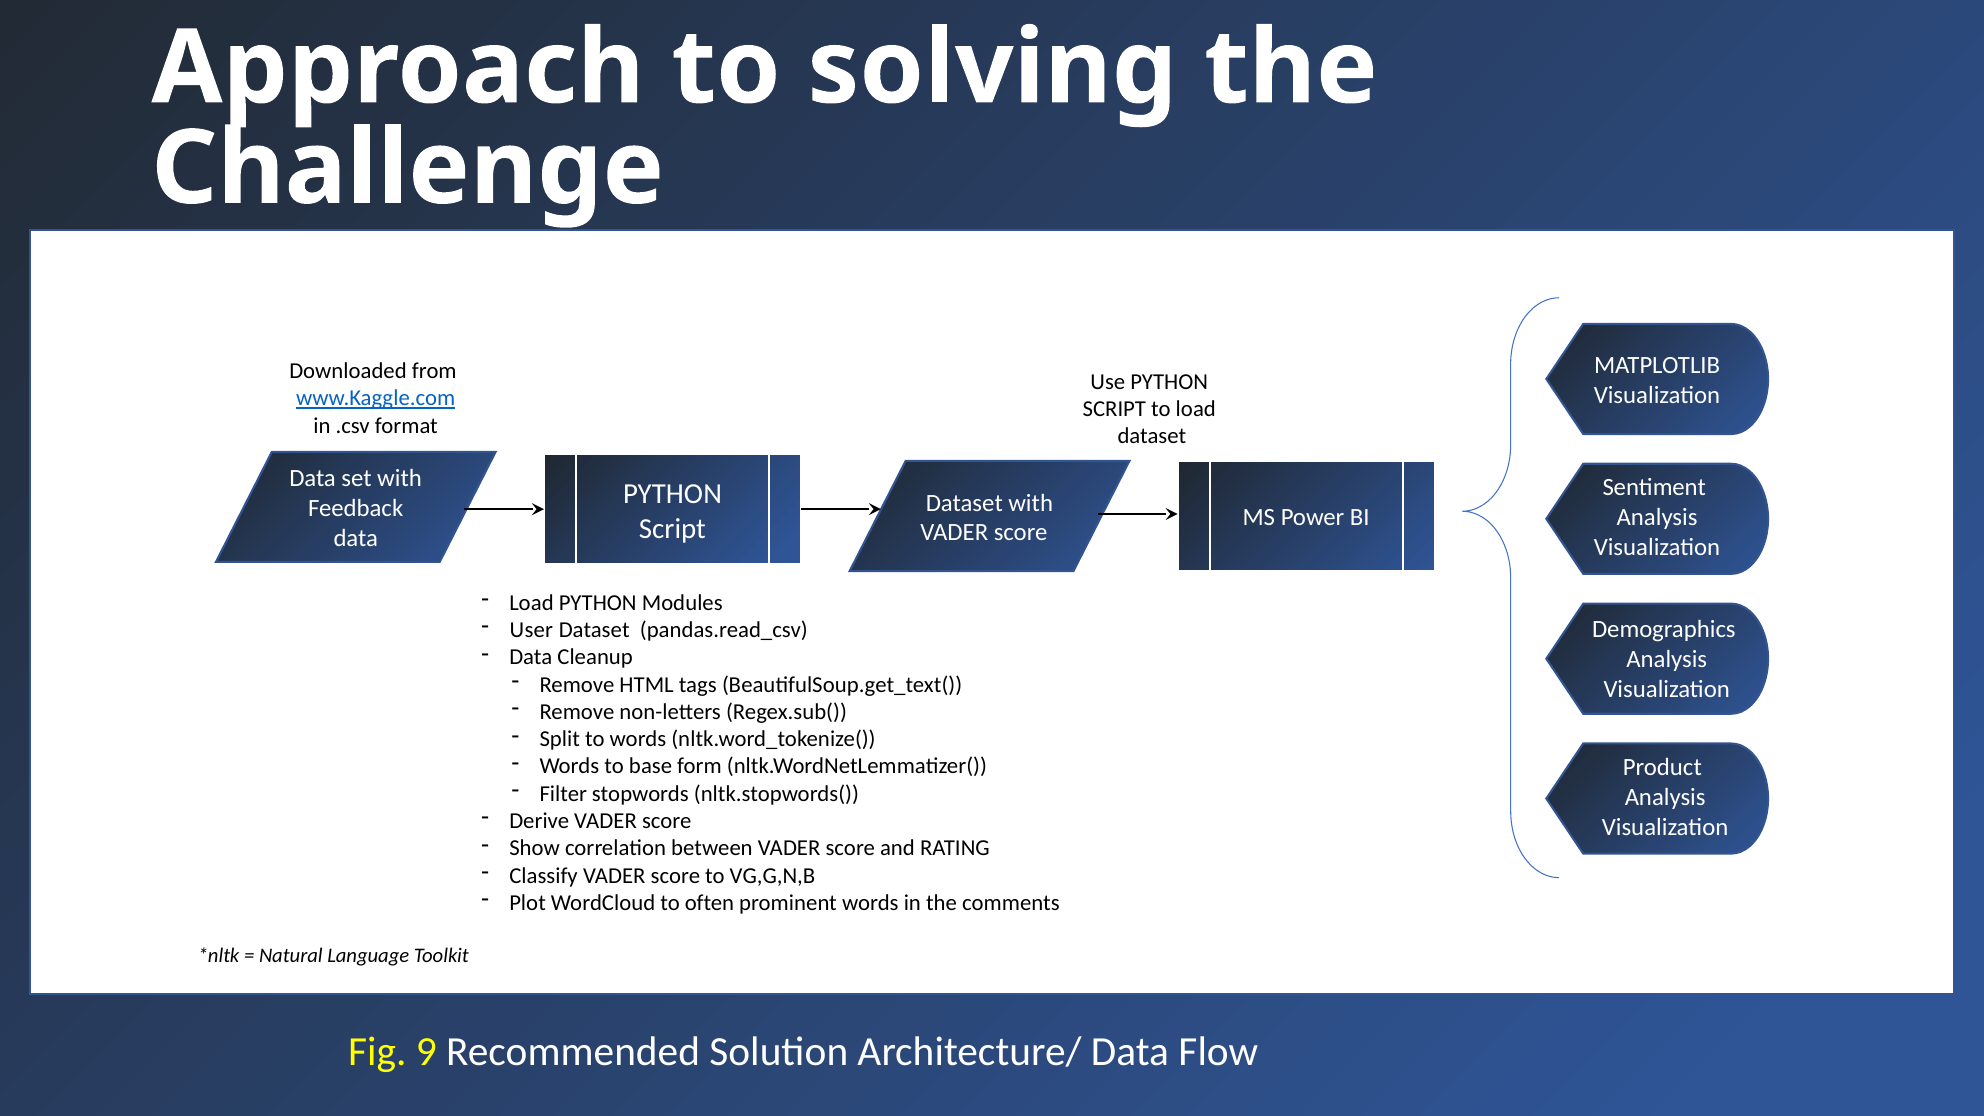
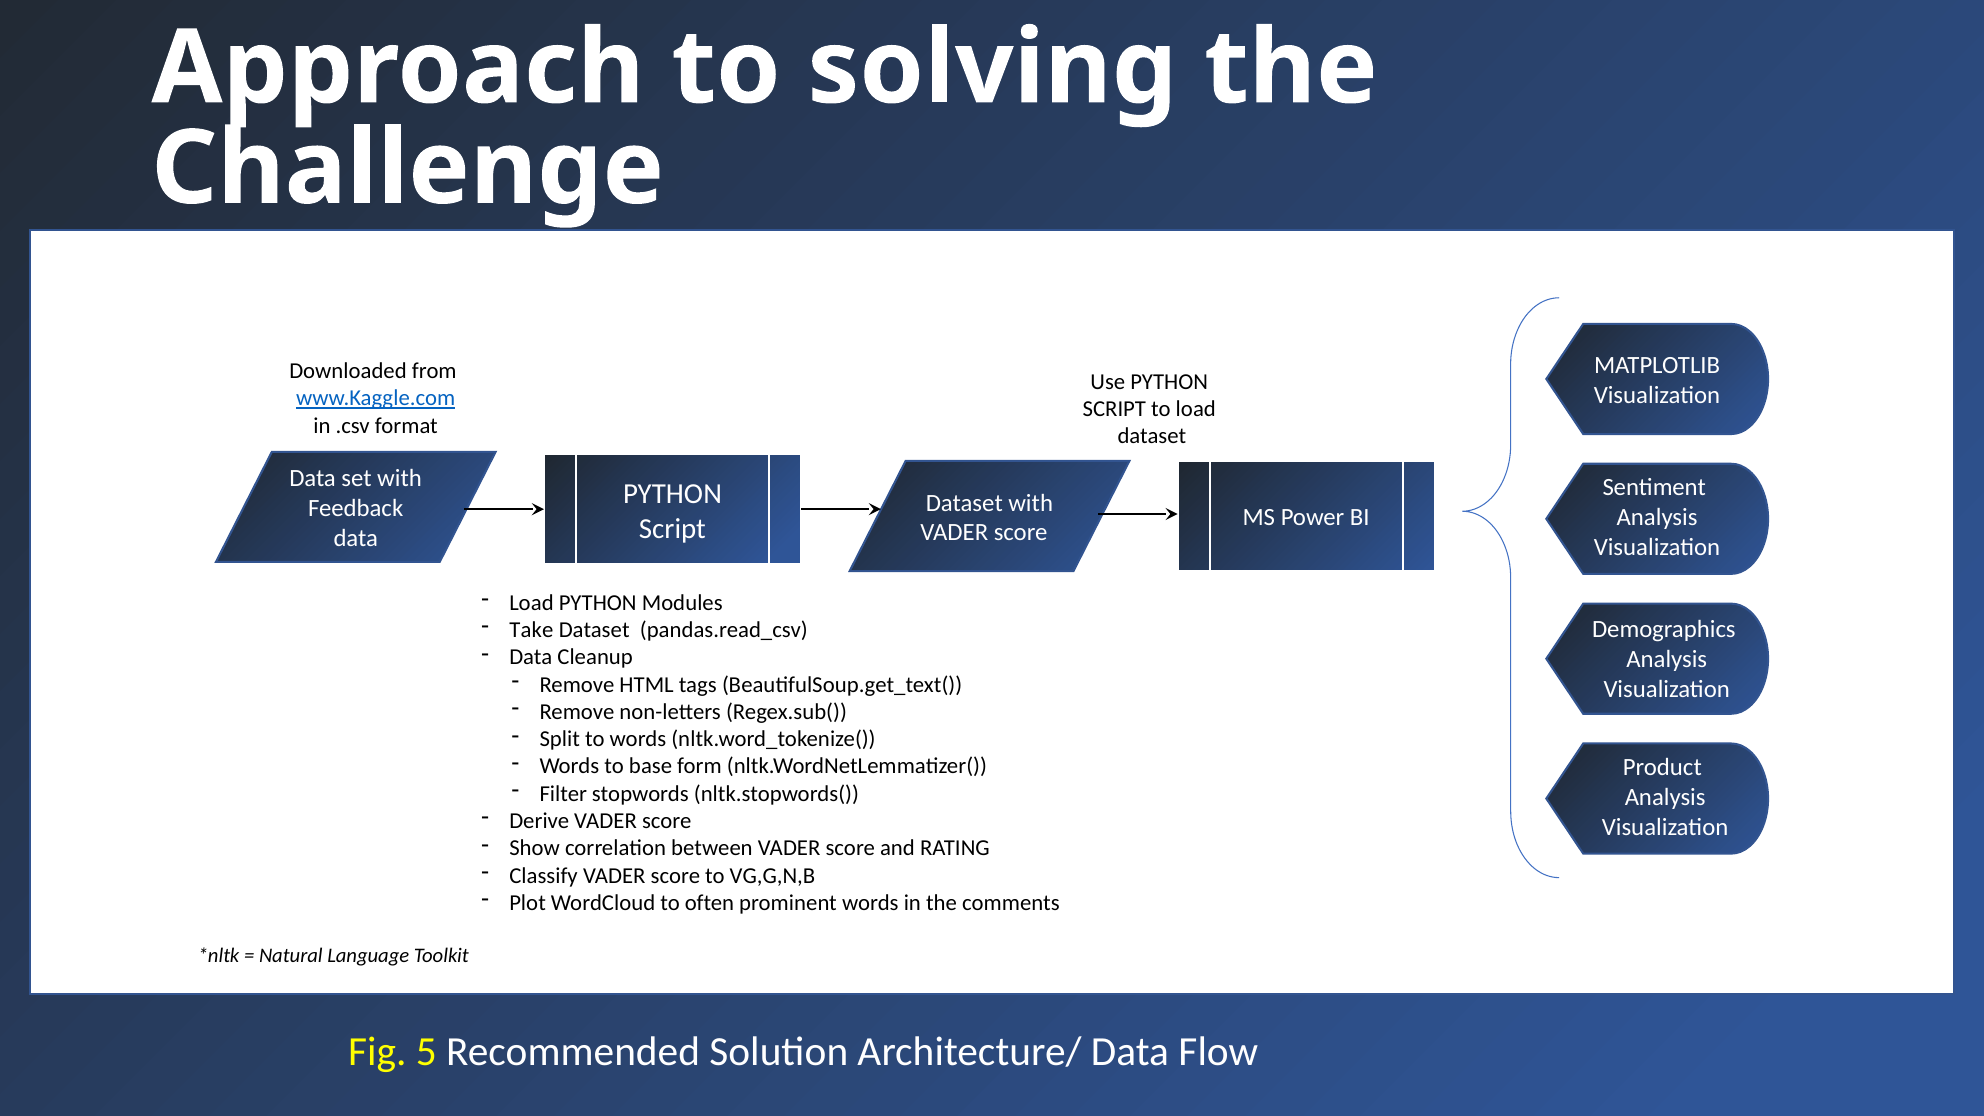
User: User -> Take (531, 630)
9: 9 -> 5 (426, 1052)
